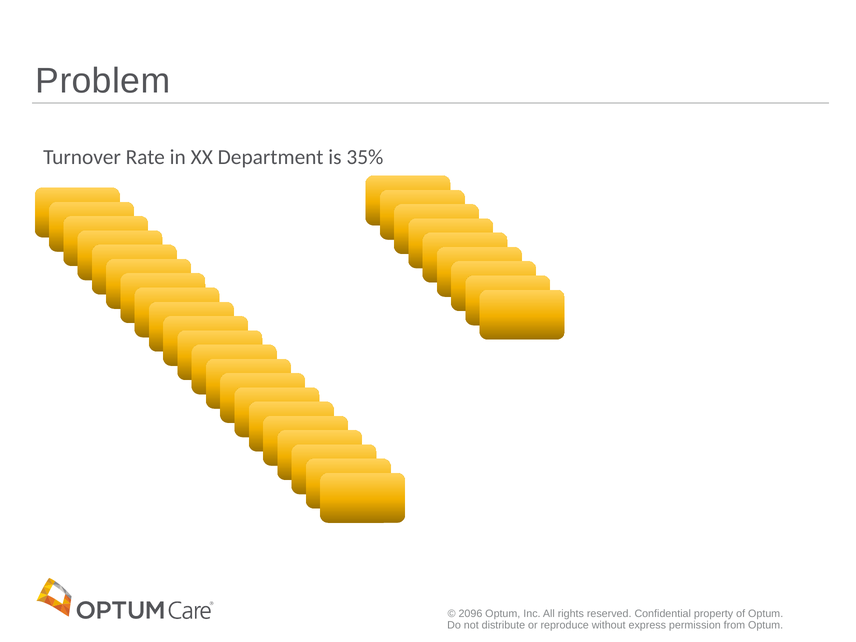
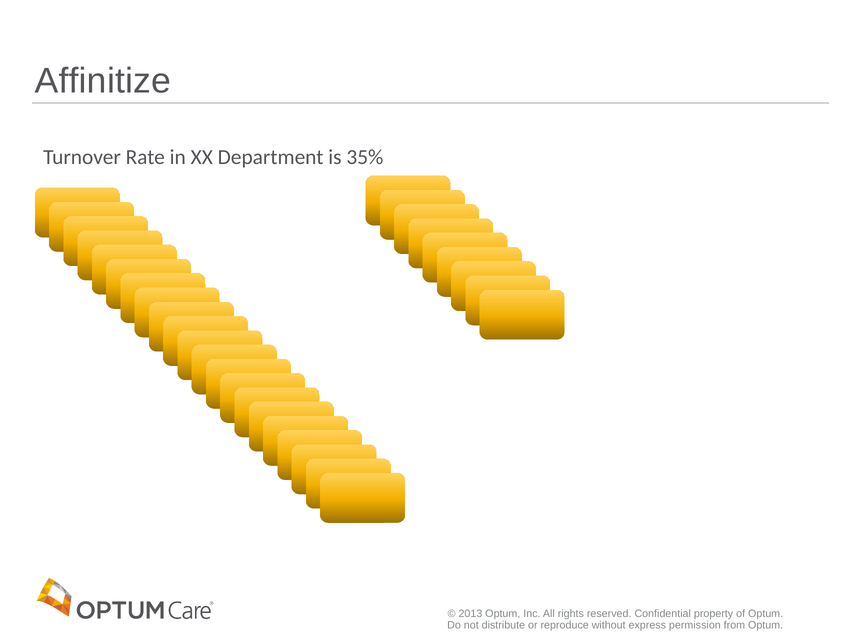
Problem: Problem -> Affinitize (103, 81)
2096: 2096 -> 2013 (470, 614)
